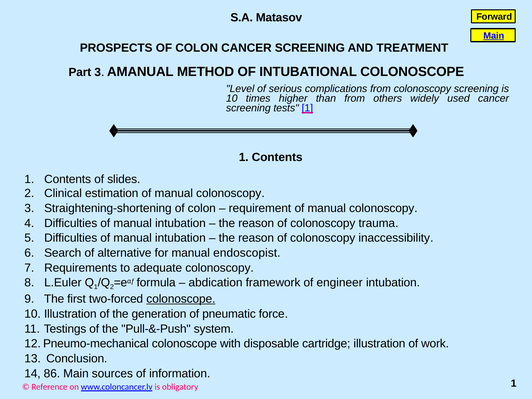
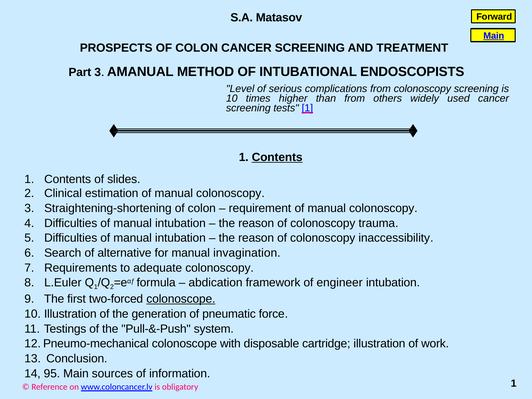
INTUBATIONAL COLONOSCOPE: COLONOSCOPE -> ENDOSCOPISTS (412, 72)
Contents underline: none -> present (277, 157)
endoscopist: endoscopist -> invagination (247, 253)
86: 86 -> 95 (52, 373)
